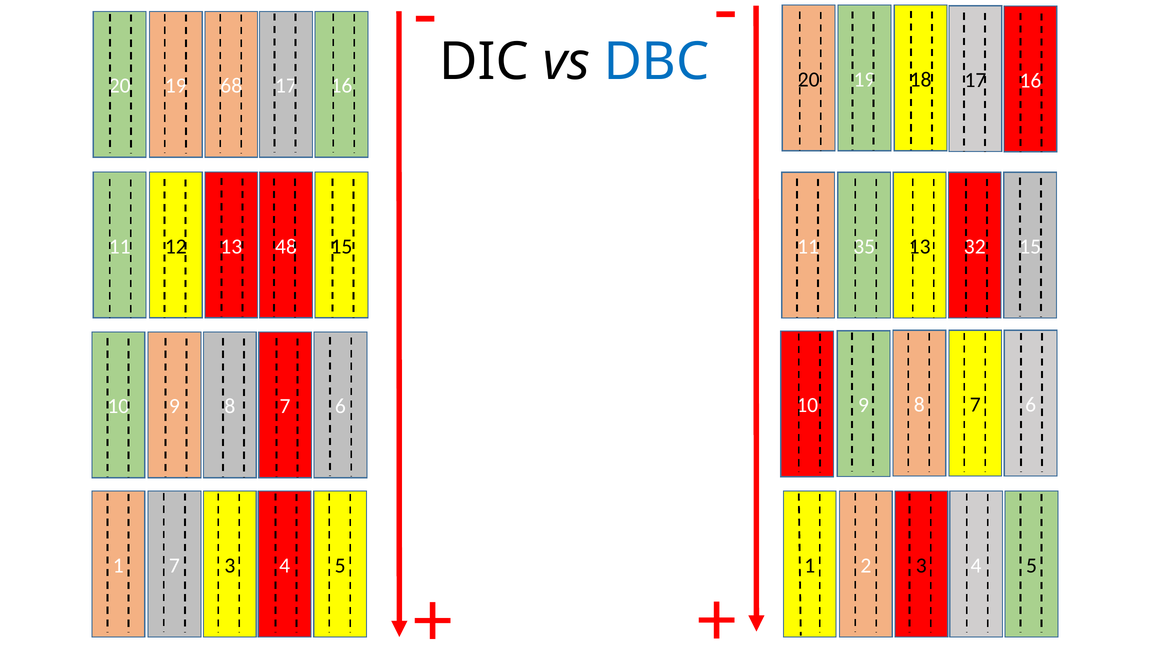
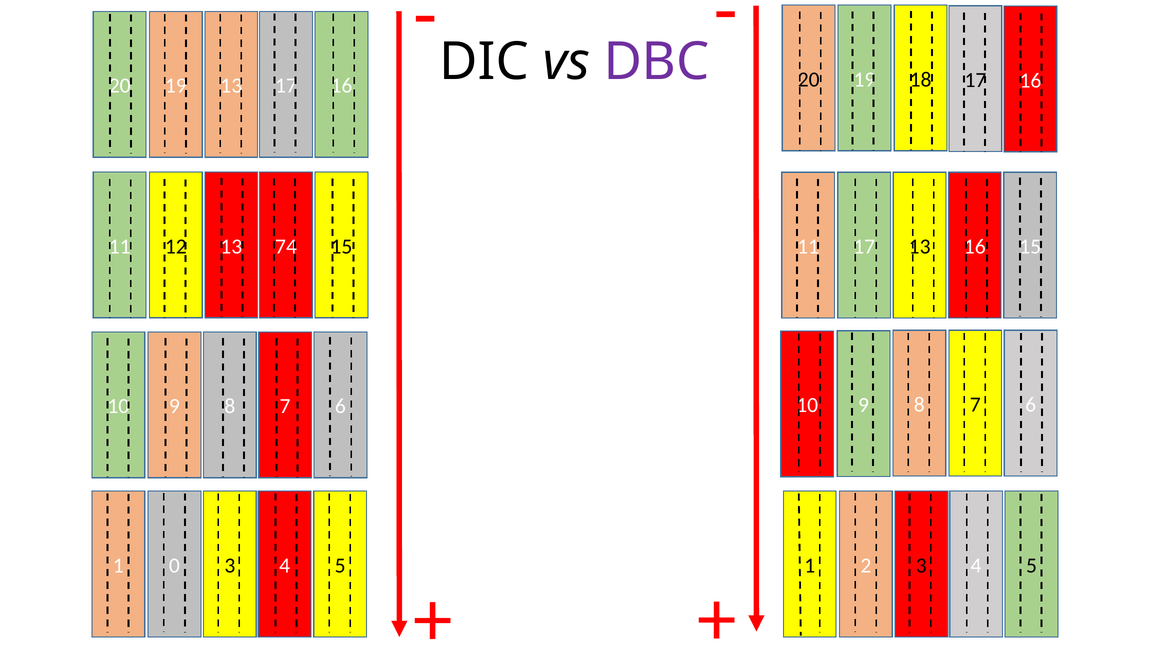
DBC colour: blue -> purple (657, 62)
19 68: 68 -> 13 (231, 86)
48: 48 -> 74 (286, 247)
11 35: 35 -> 17 (864, 247)
13 32: 32 -> 16 (975, 247)
1 7: 7 -> 0 (174, 566)
